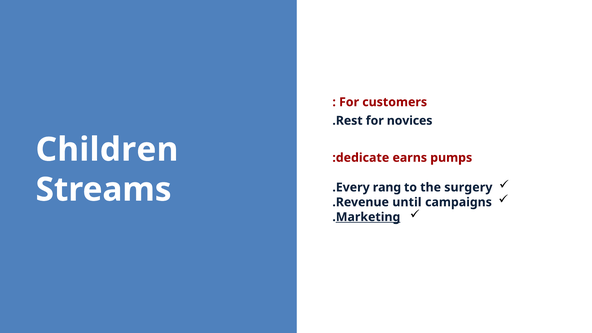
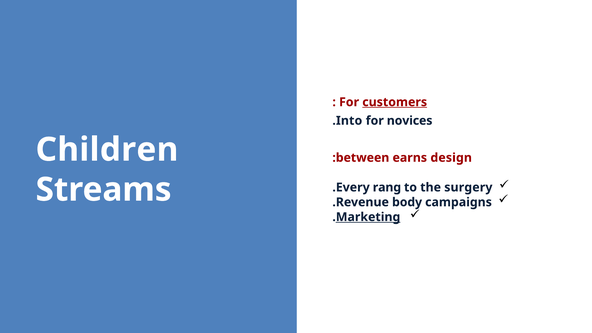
customers underline: none -> present (395, 102)
Rest: Rest -> Into (349, 121)
dedicate: dedicate -> between (363, 158)
pumps: pumps -> design (451, 158)
until: until -> body (407, 202)
